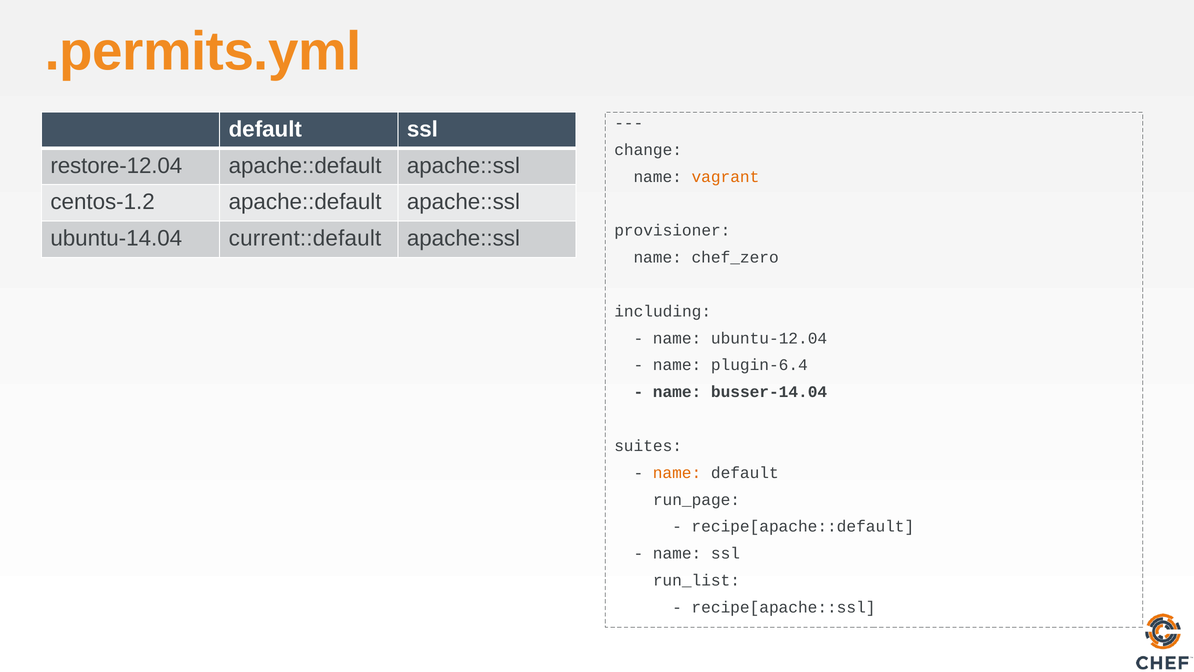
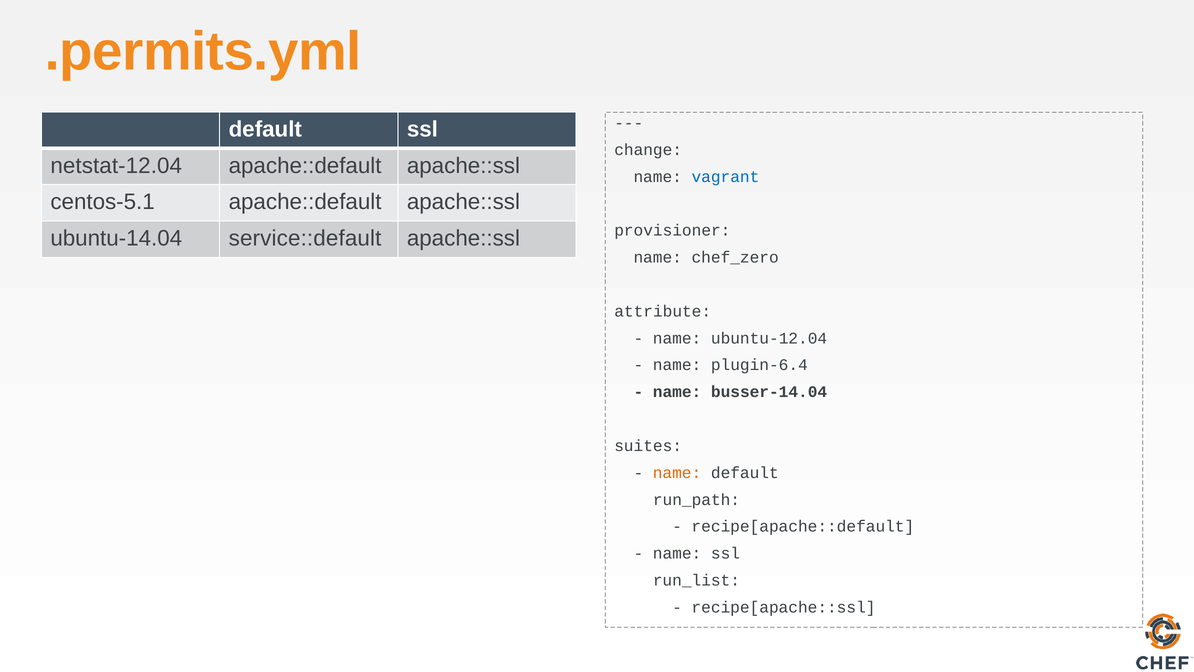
restore-12.04: restore-12.04 -> netstat-12.04 (116, 166)
vagrant colour: orange -> blue (725, 177)
centos-1.2: centos-1.2 -> centos-5.1 (103, 202)
current::default: current::default -> service::default (305, 238)
including: including -> attribute (663, 311)
run_page: run_page -> run_path (697, 499)
